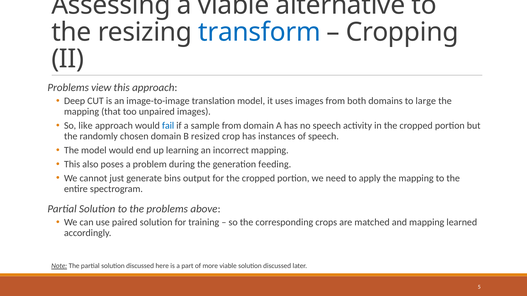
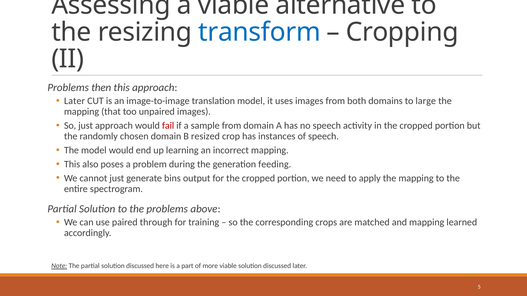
view: view -> then (101, 88)
Deep: Deep -> Later (74, 101)
So like: like -> just (86, 126)
fail colour: blue -> red (168, 126)
paired solution: solution -> through (156, 223)
